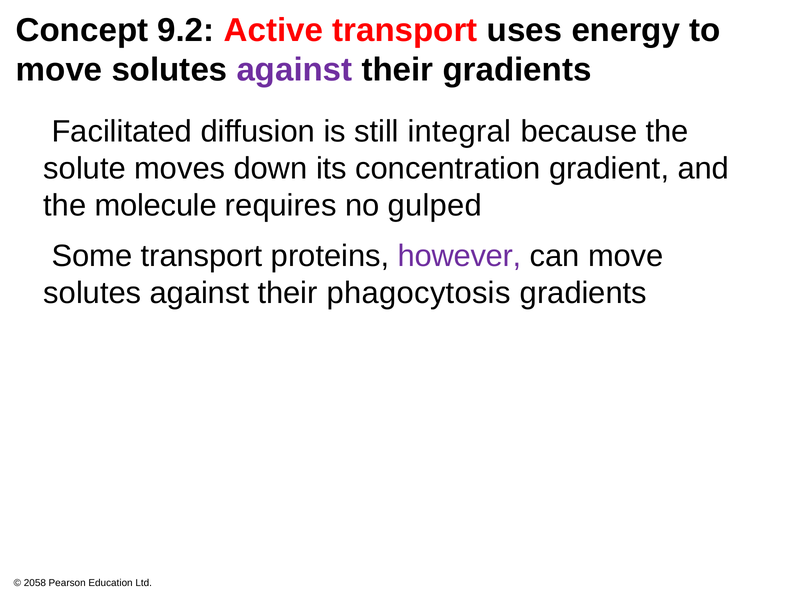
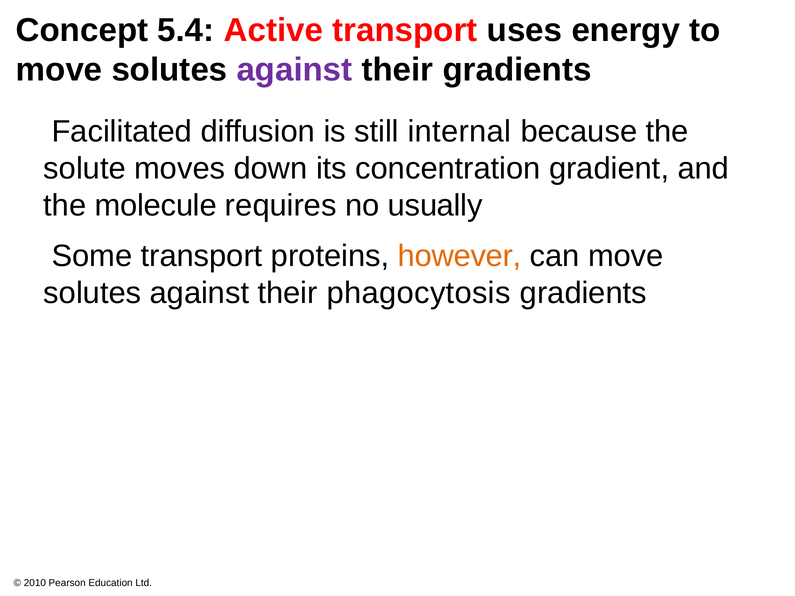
9.2: 9.2 -> 5.4 (186, 30)
integral: integral -> internal (460, 131)
gulped: gulped -> usually (435, 206)
however colour: purple -> orange (460, 256)
2058: 2058 -> 2010 (35, 583)
